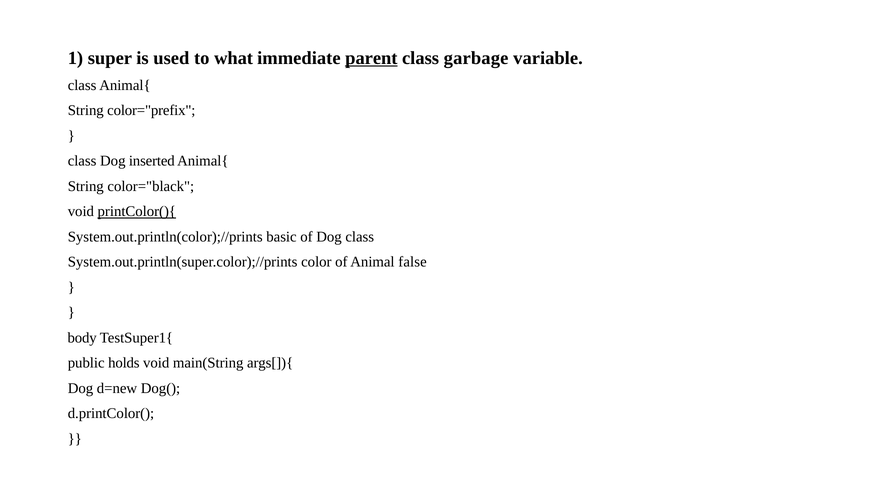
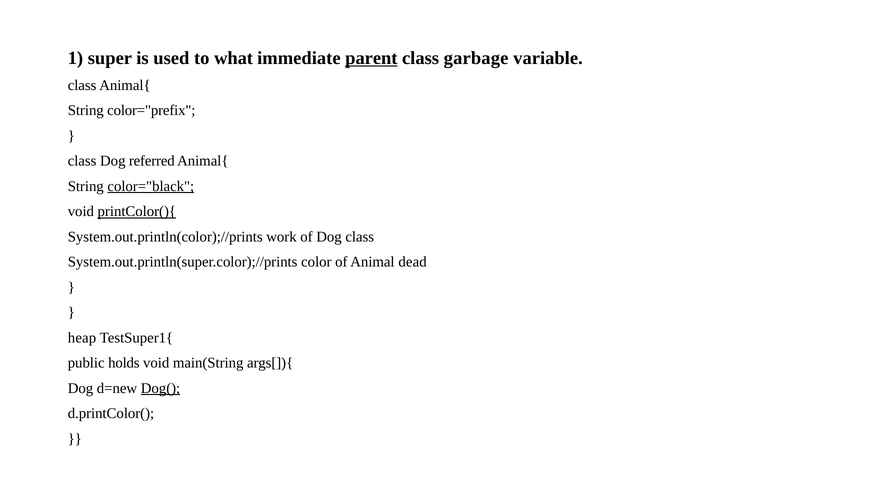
inserted: inserted -> referred (152, 161)
color="black underline: none -> present (151, 186)
basic: basic -> work (281, 237)
false: false -> dead (413, 262)
body: body -> heap (82, 338)
Dog( underline: none -> present (160, 388)
